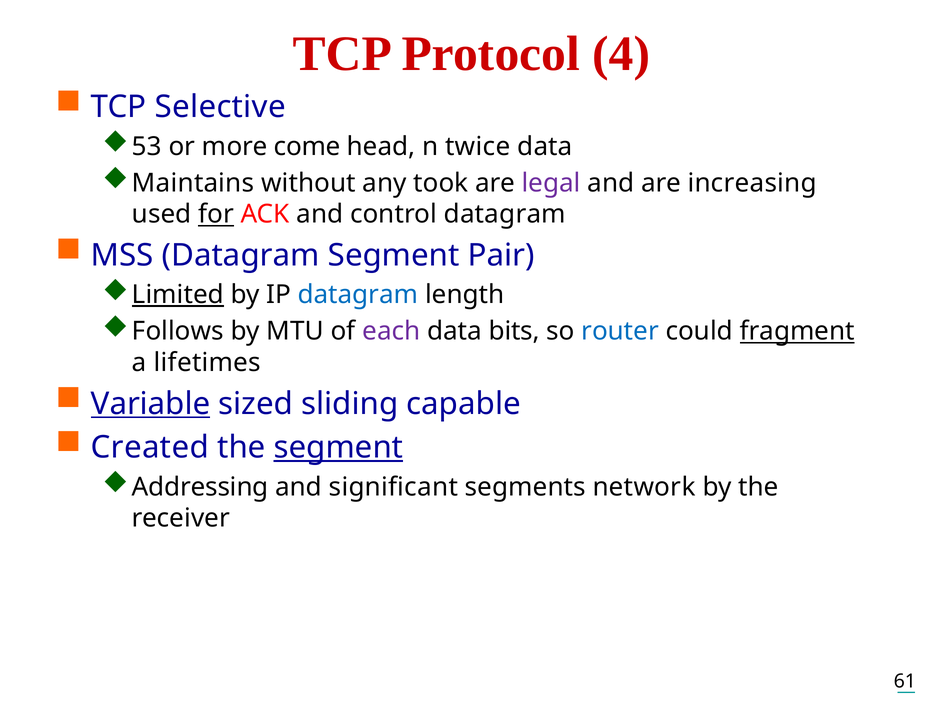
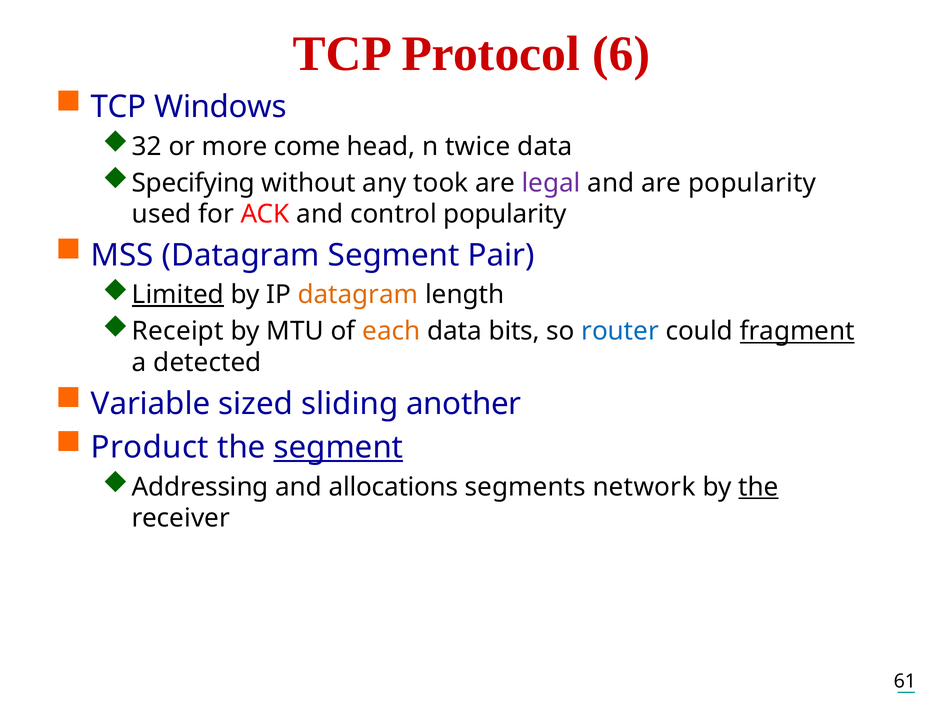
4: 4 -> 6 (621, 54)
Selective: Selective -> Windows (221, 107)
53: 53 -> 32 (147, 146)
Maintains: Maintains -> Specifying (193, 183)
are increasing: increasing -> popularity (752, 183)
for underline: present -> none (216, 214)
control datagram: datagram -> popularity (505, 214)
datagram colour: blue -> orange (358, 295)
Follows: Follows -> Receipt (178, 331)
each colour: purple -> orange (391, 331)
lifetimes: lifetimes -> detected (207, 363)
Variable underline: present -> none (151, 404)
capable: capable -> another (464, 404)
Created: Created -> Product (150, 448)
significant: significant -> allocations (394, 487)
the underline: none -> present (758, 487)
